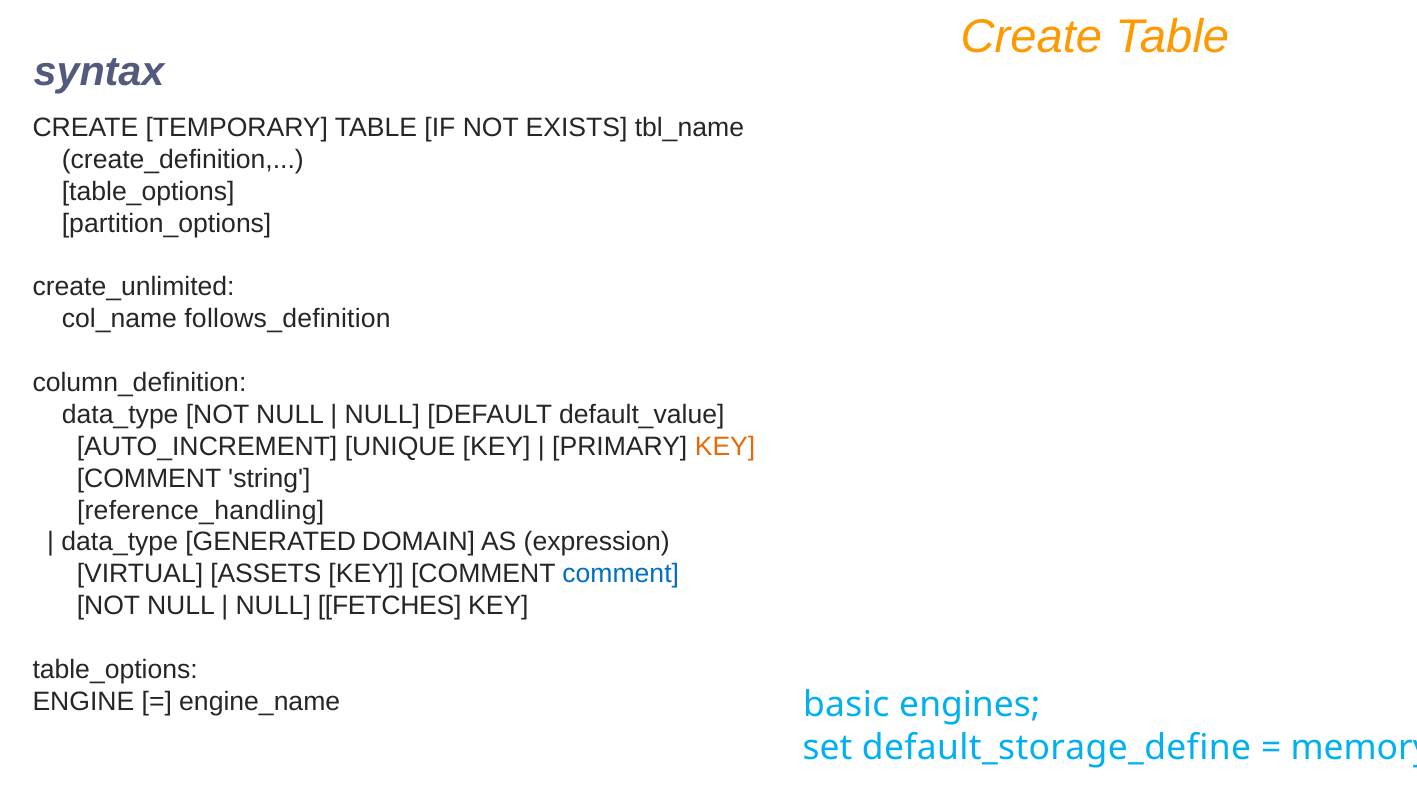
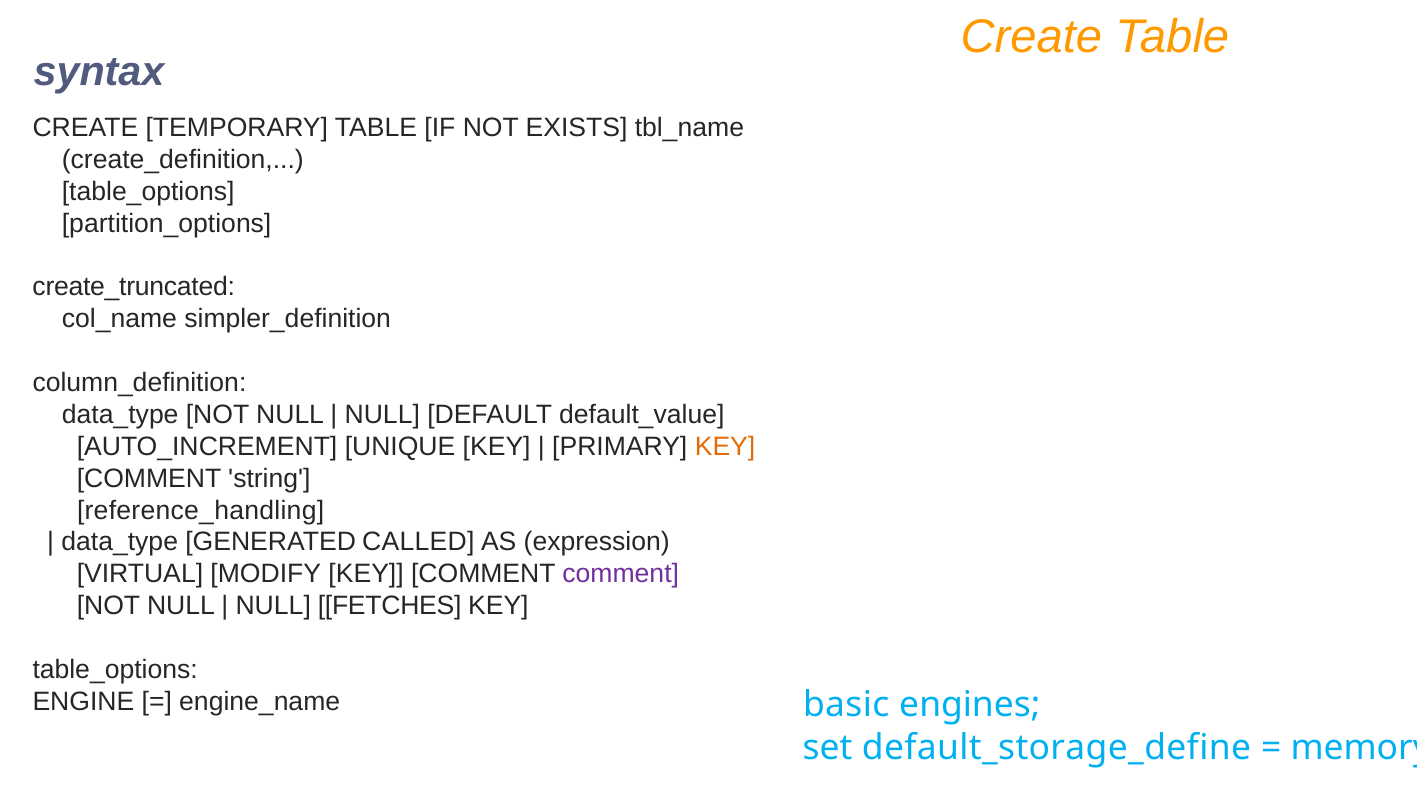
create_unlimited: create_unlimited -> create_truncated (134, 287)
follows_definition: follows_definition -> simpler_definition (288, 319)
DOMAIN: DOMAIN -> CALLED (418, 542)
ASSETS: ASSETS -> MODIFY (266, 574)
comment colour: blue -> purple (621, 574)
